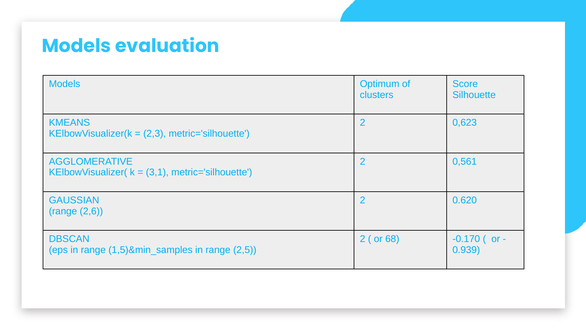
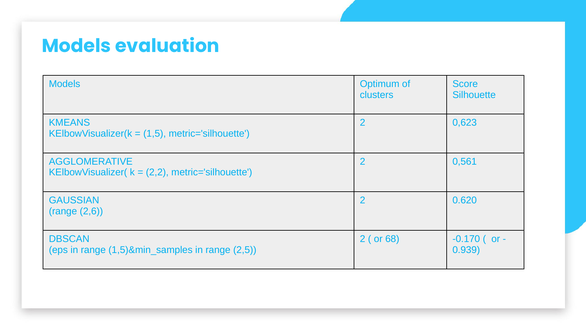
2,3: 2,3 -> 1,5 (155, 134)
3,1: 3,1 -> 2,2 (157, 172)
